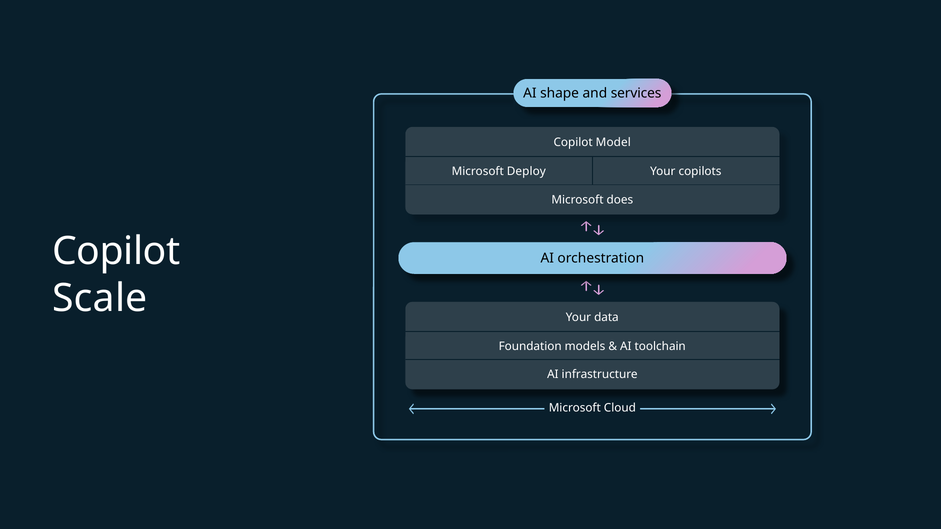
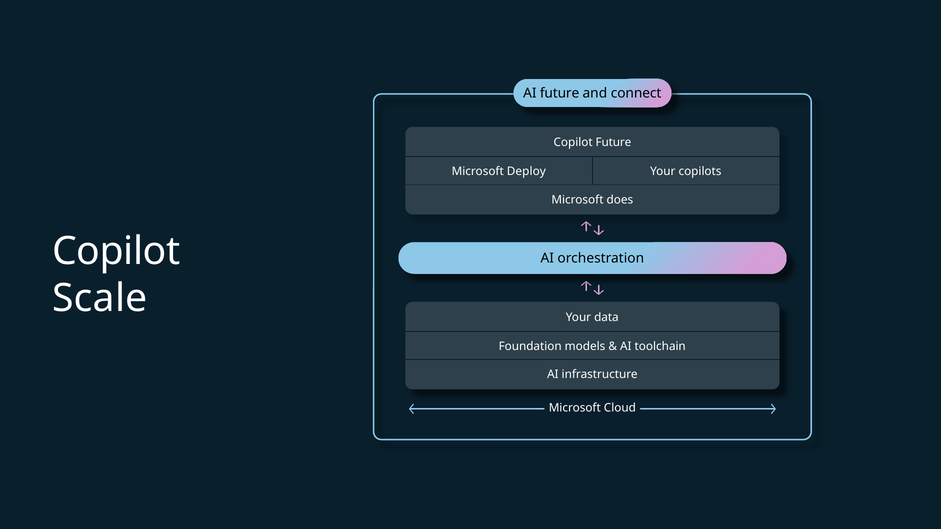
AI shape: shape -> future (560, 93)
services: services -> connect (636, 93)
Copilot Model: Model -> Future (613, 143)
